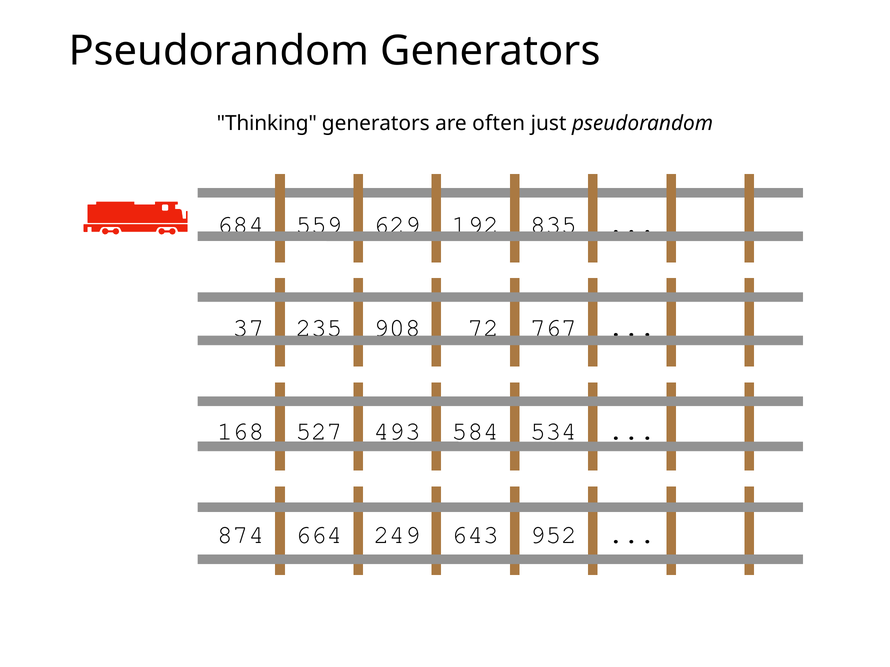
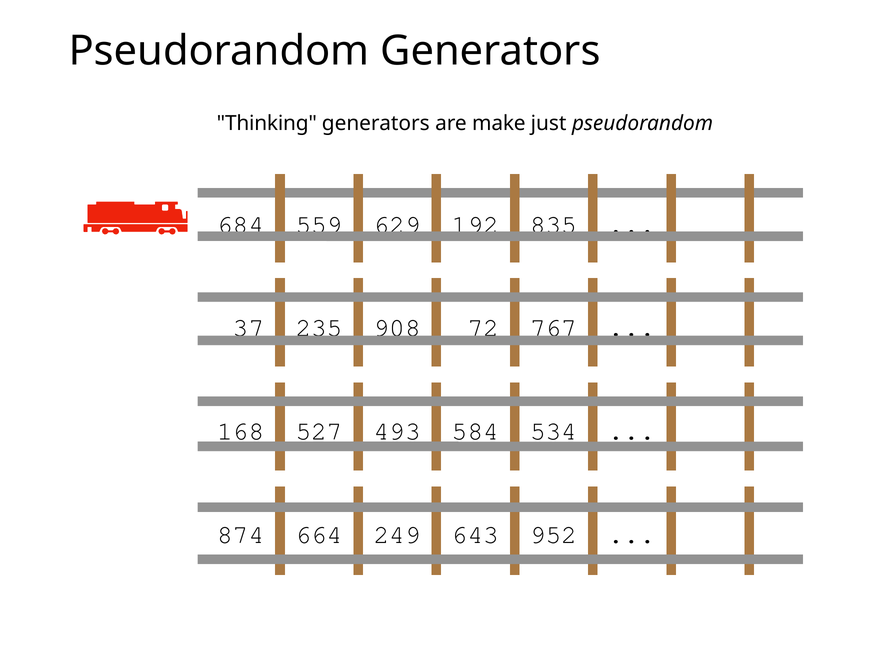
often: often -> make (499, 123)
